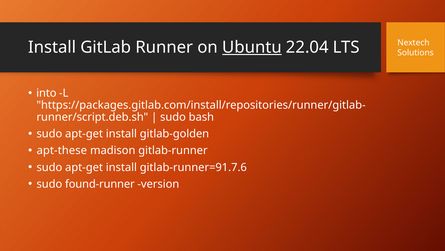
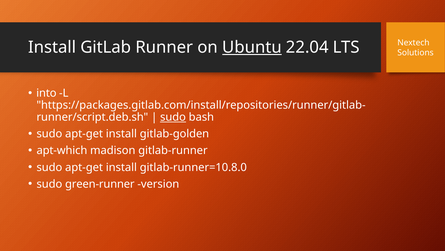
sudo underline: none -> present (173, 117)
apt-these: apt-these -> apt-which (62, 150)
gitlab-runner=91.7.6: gitlab-runner=91.7.6 -> gitlab-runner=10.8.0 (193, 167)
found-runner: found-runner -> green-runner (100, 184)
